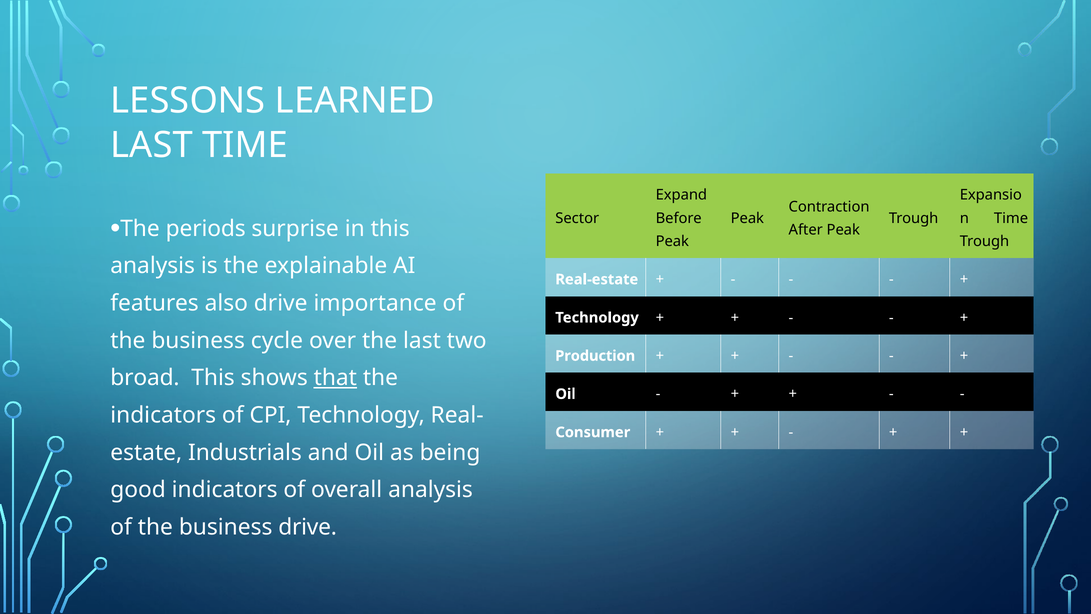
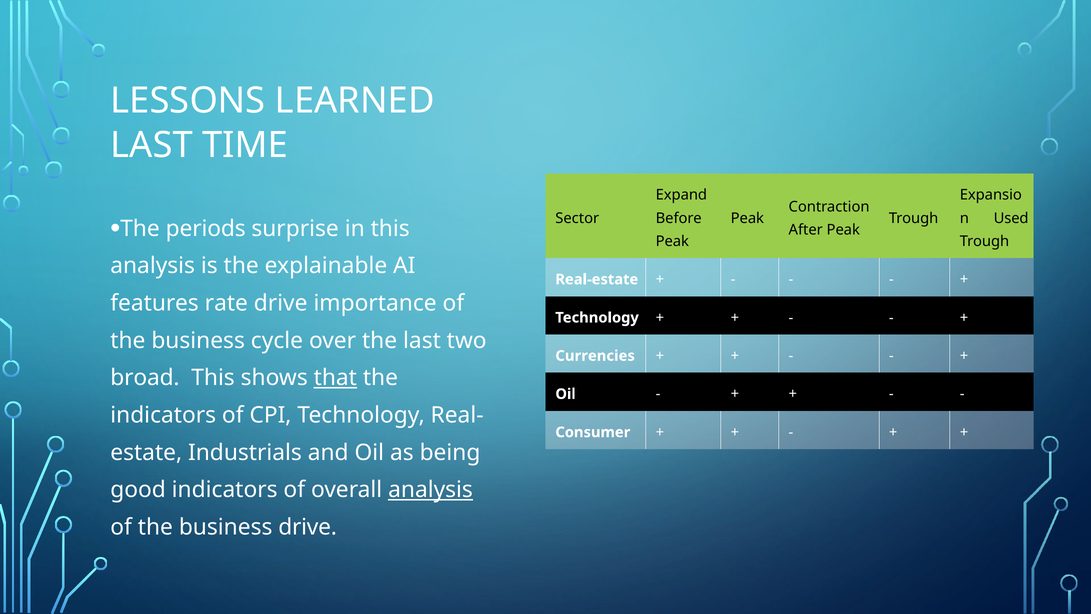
Time: Time -> Used (1011, 218)
also: also -> rate (226, 303)
Production: Production -> Currencies (595, 356)
analysis underline: none -> present (431, 490)
